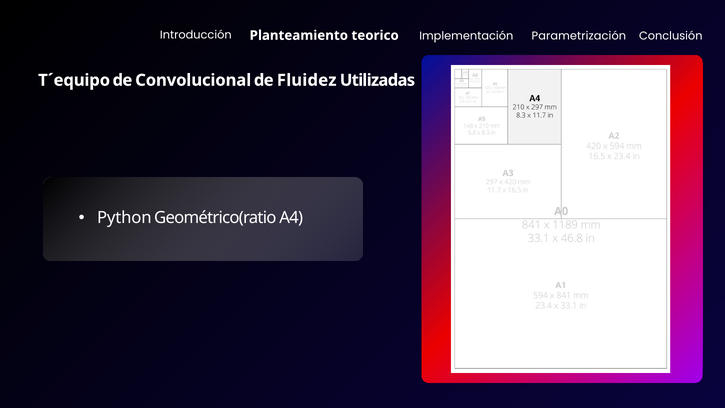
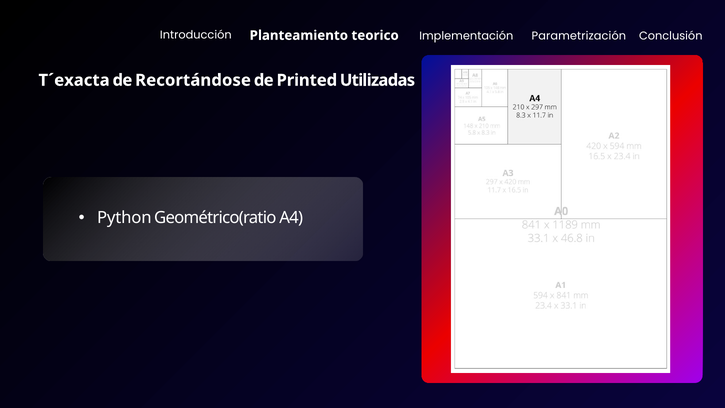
T´equipo: T´equipo -> T´exacta (74, 80)
Convolucional: Convolucional -> Recortándose (193, 80)
Fluidez: Fluidez -> Printed (307, 80)
